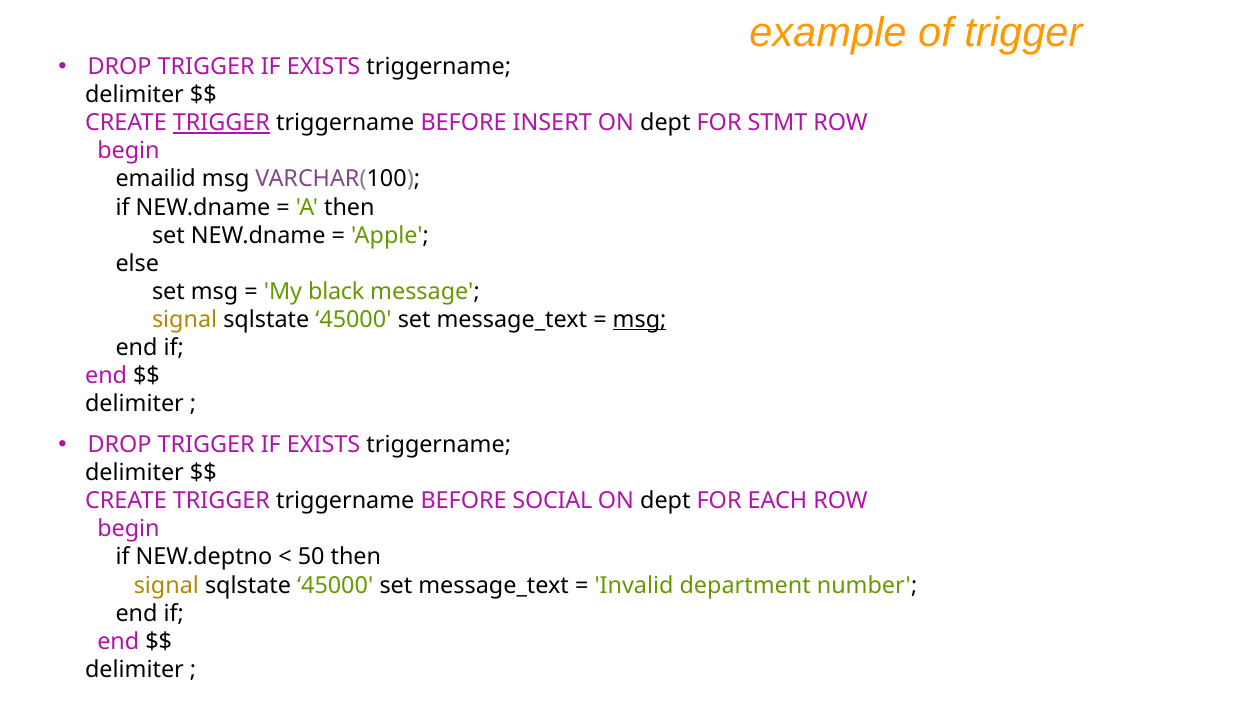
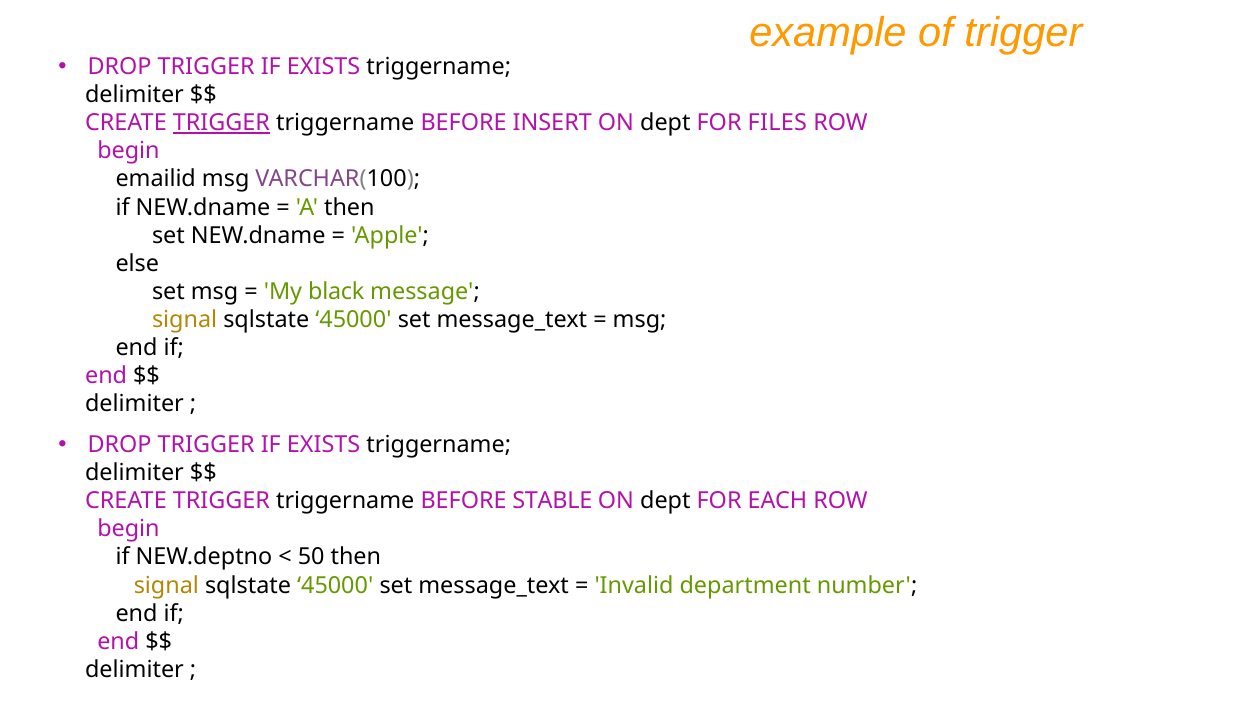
STMT: STMT -> FILES (777, 123)
msg underline: present -> none (640, 320)
SOCIAL: SOCIAL -> STABLE (552, 501)
